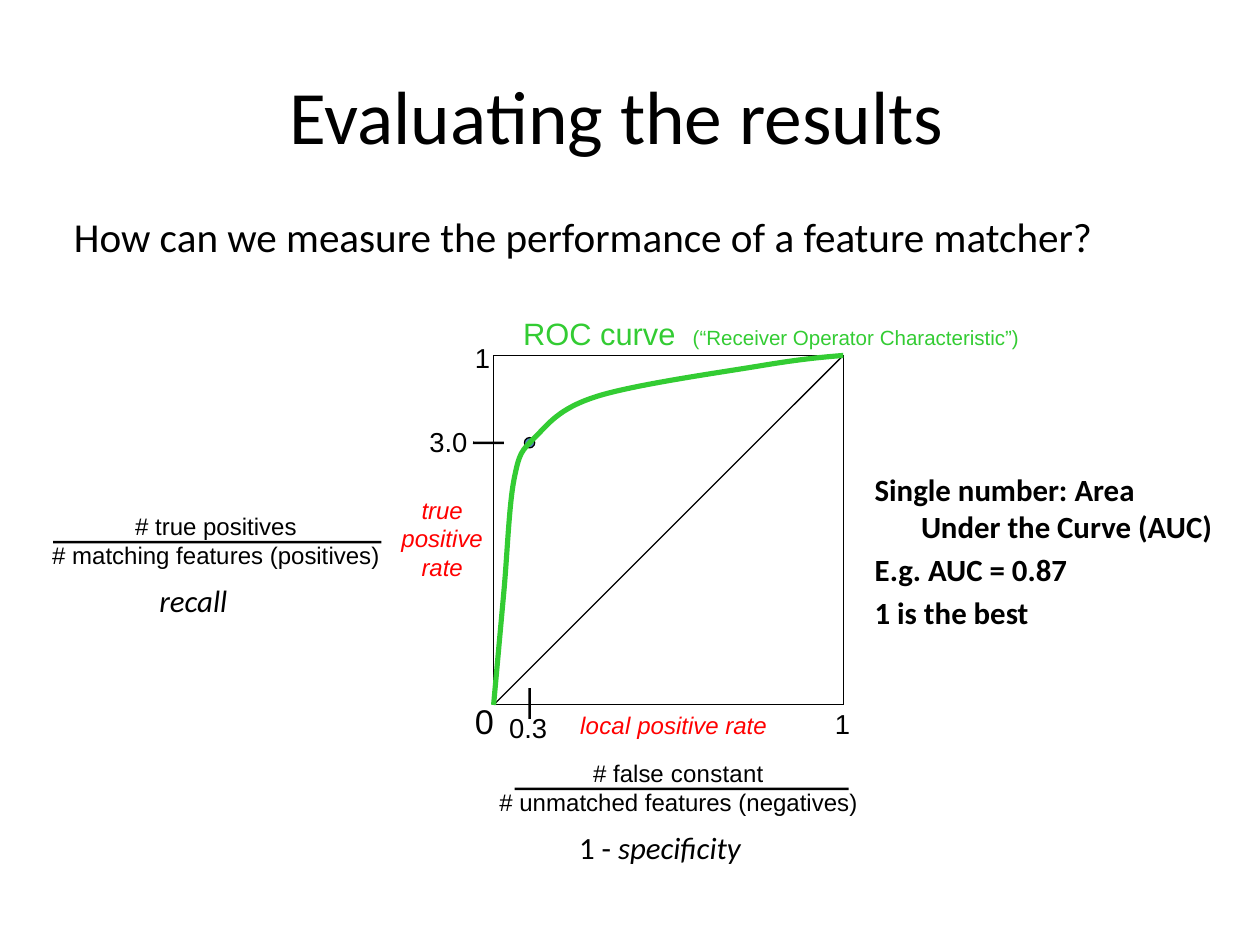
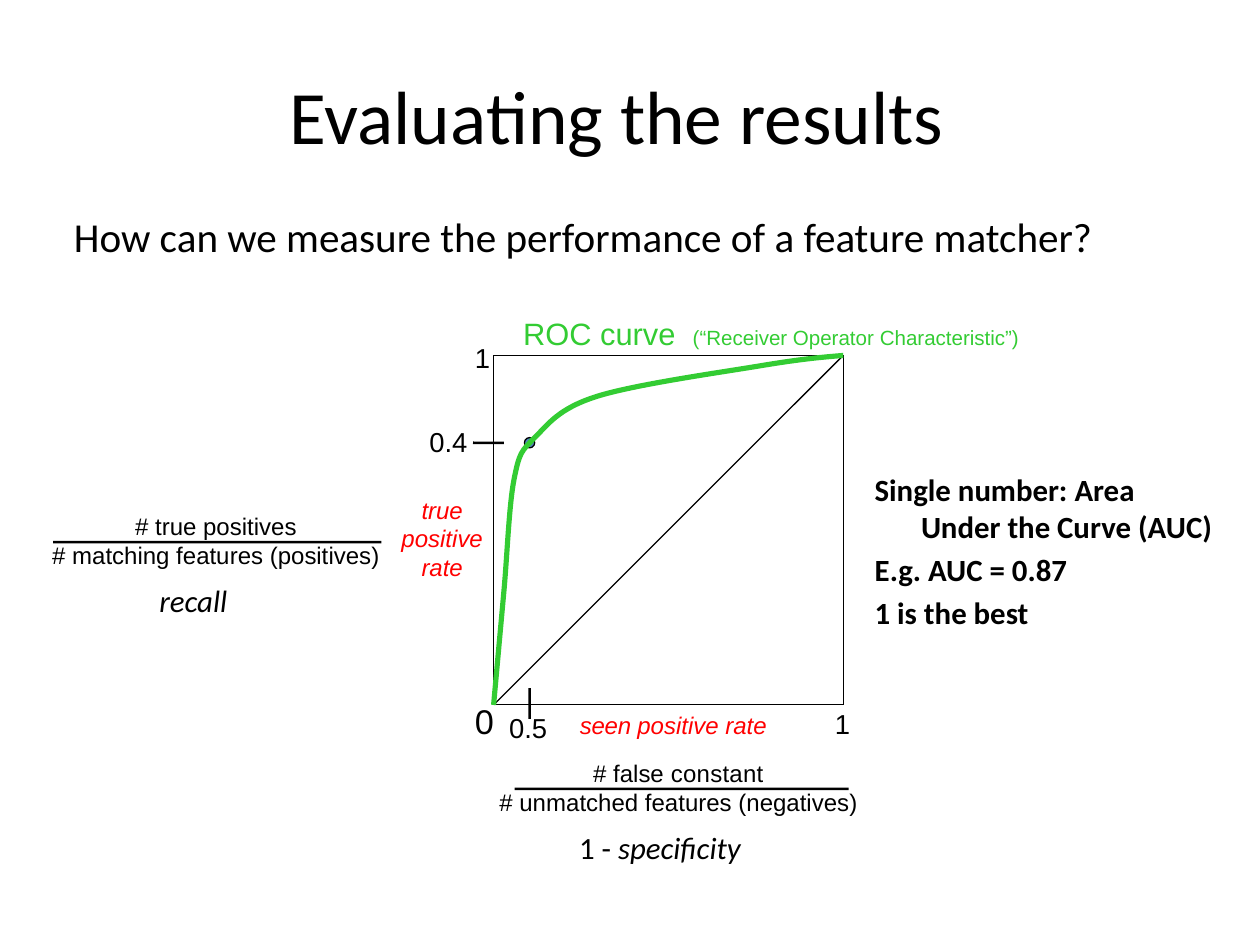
3.0: 3.0 -> 0.4 (448, 443)
local: local -> seen (605, 727)
0.3: 0.3 -> 0.5 (528, 730)
